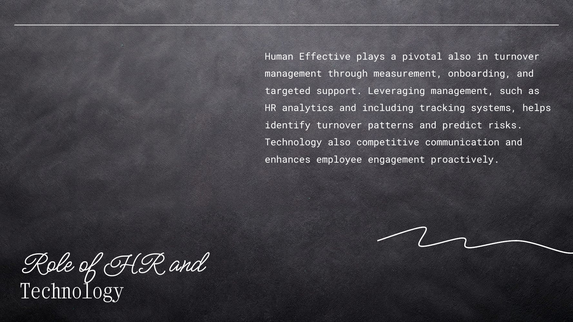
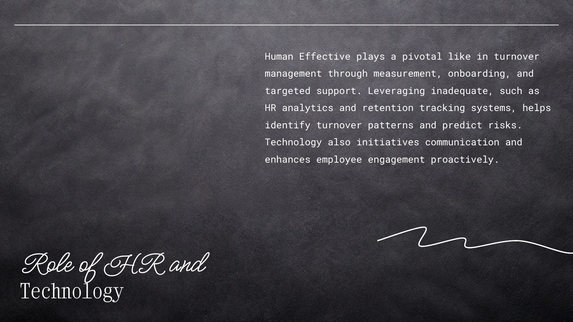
pivotal also: also -> like (459, 57)
Leveraging management: management -> inadequate (462, 91)
including: including -> retention (388, 108)
competitive: competitive -> initiatives (388, 143)
